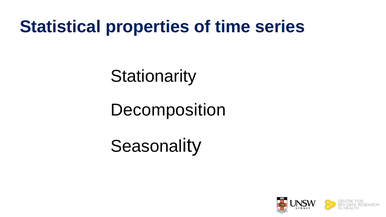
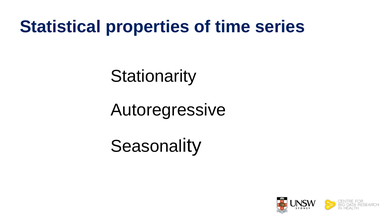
Decomposition: Decomposition -> Autoregressive (168, 110)
